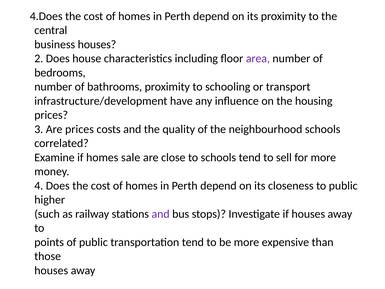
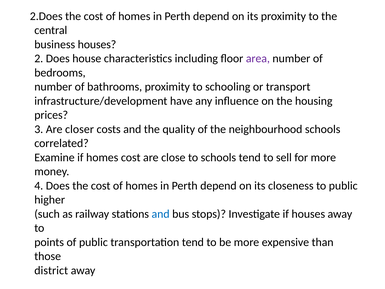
4.Does: 4.Does -> 2.Does (46, 16)
Are prices: prices -> closer (79, 129)
homes sale: sale -> cost (131, 157)
and colour: purple -> blue (161, 214)
houses: houses -> district (51, 270)
